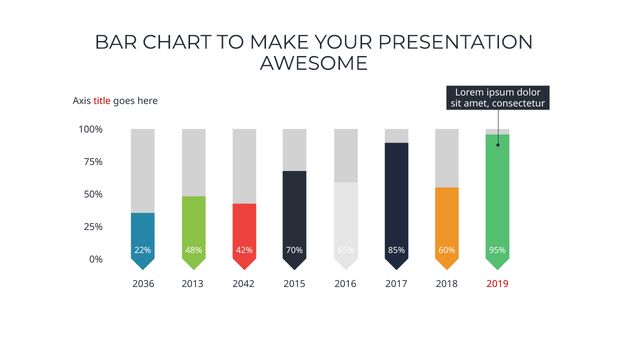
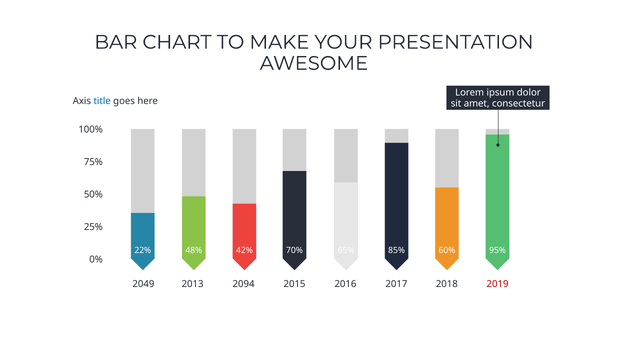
title colour: red -> blue (102, 101)
2036: 2036 -> 2049 (143, 284)
2042: 2042 -> 2094 (244, 284)
